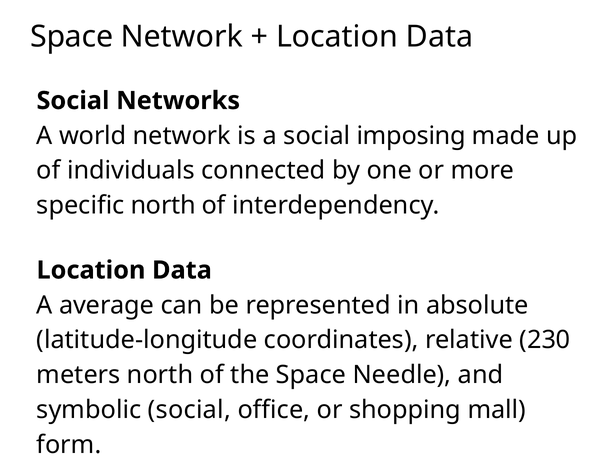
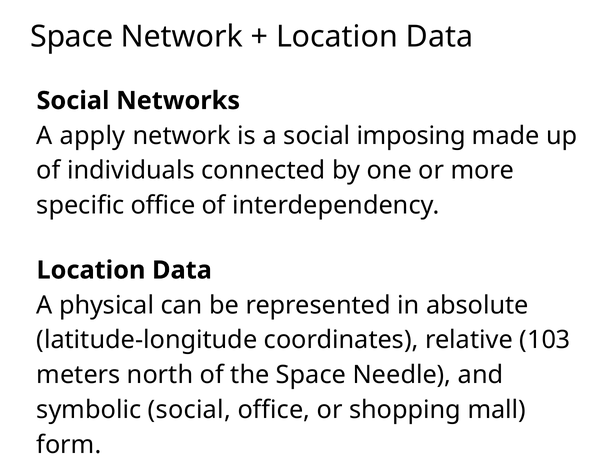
world: world -> apply (92, 136)
specific north: north -> office (163, 206)
average: average -> physical (107, 305)
230: 230 -> 103 (545, 340)
